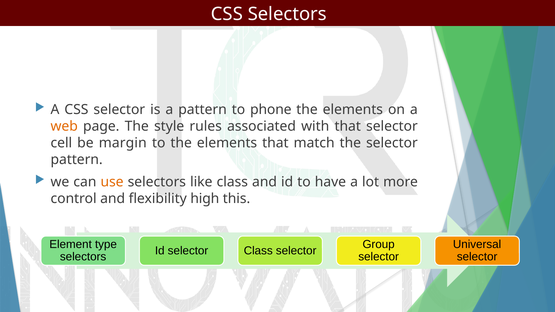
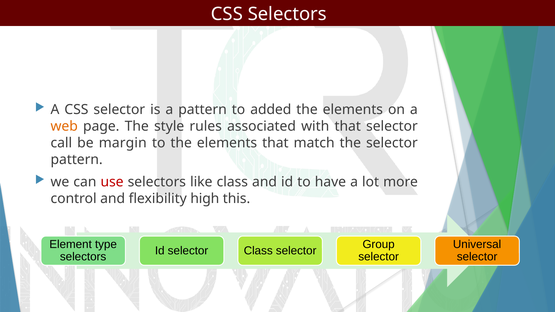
phone: phone -> added (271, 110)
cell: cell -> call (61, 143)
use colour: orange -> red (112, 182)
